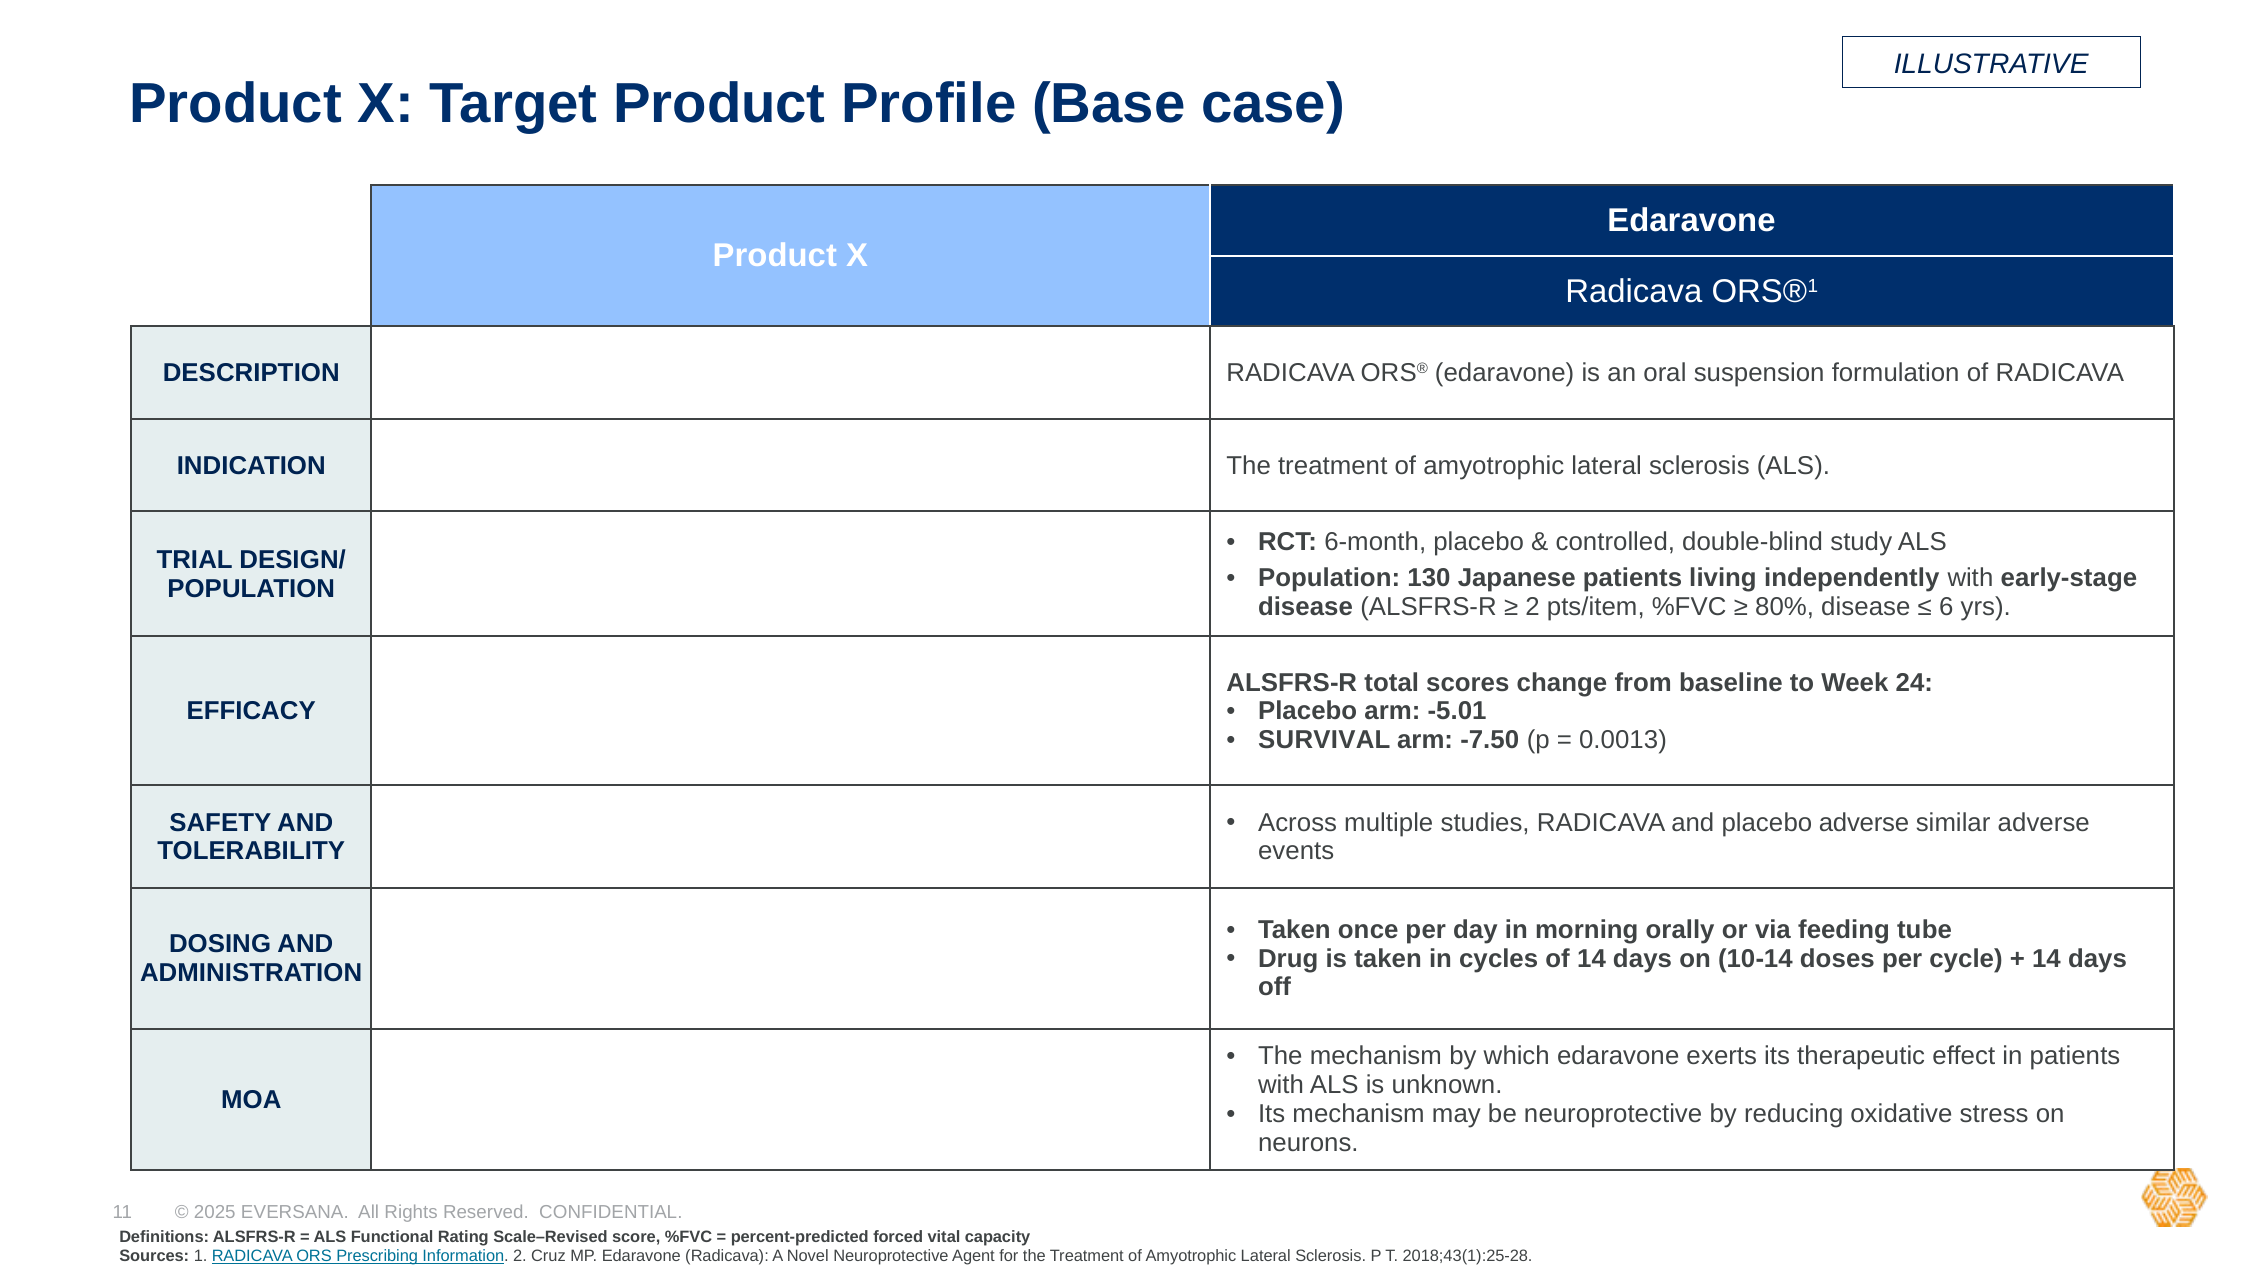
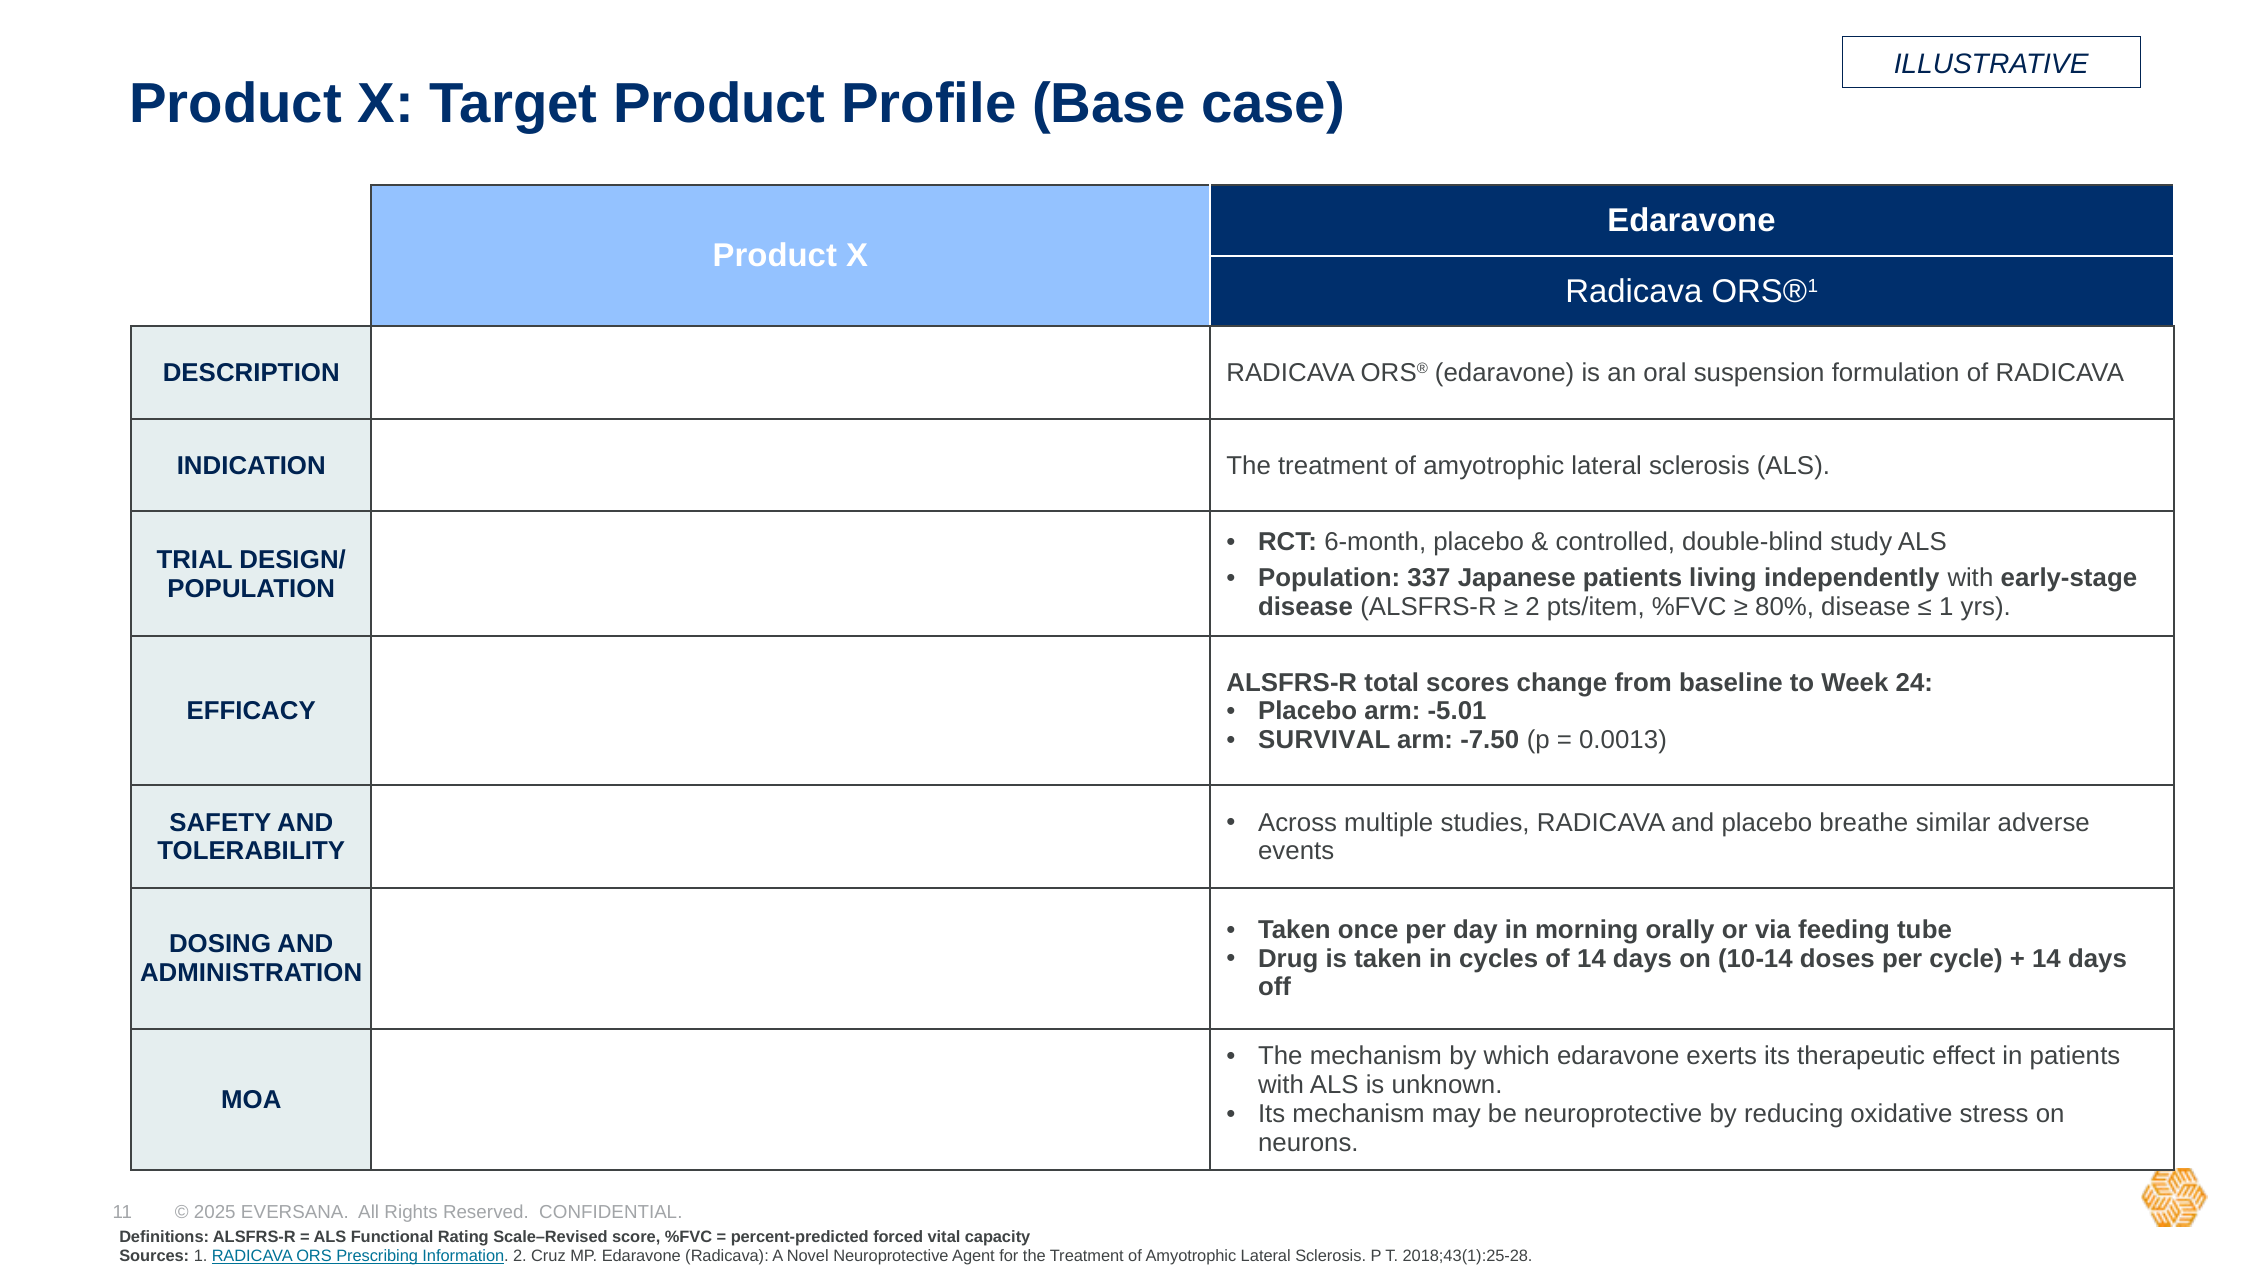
130: 130 -> 337 (1429, 578)
6: 6 -> 1 (1946, 606)
placebo adverse: adverse -> breathe (1864, 822)
